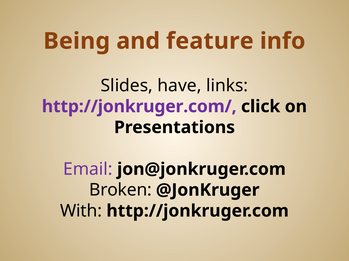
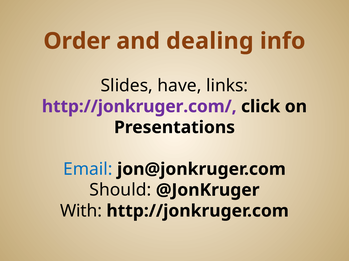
Being: Being -> Order (77, 41)
feature: feature -> dealing (210, 41)
Email colour: purple -> blue (88, 170)
Broken: Broken -> Should (120, 191)
